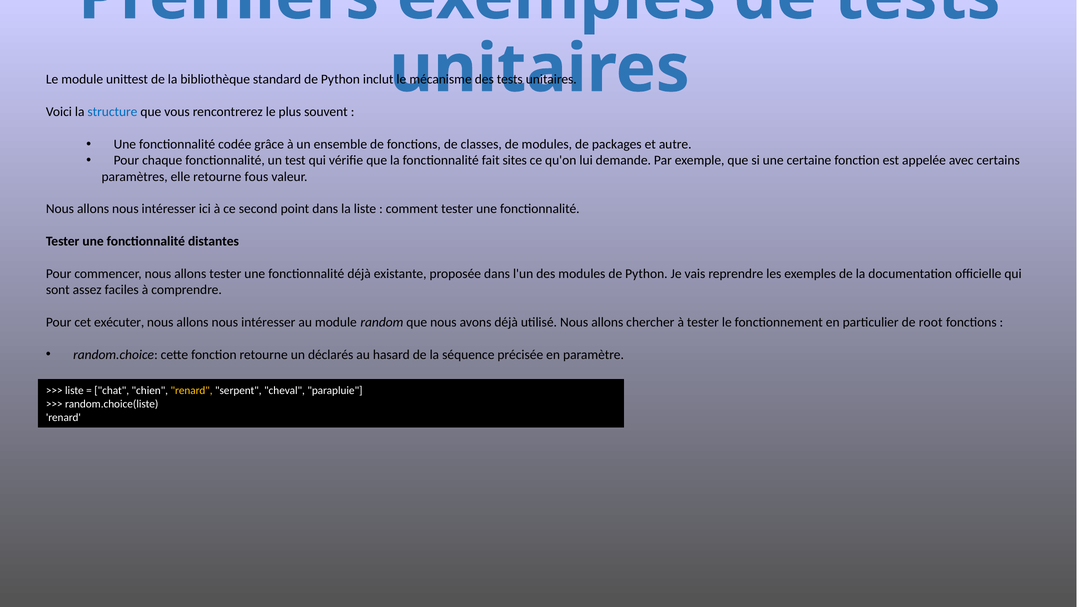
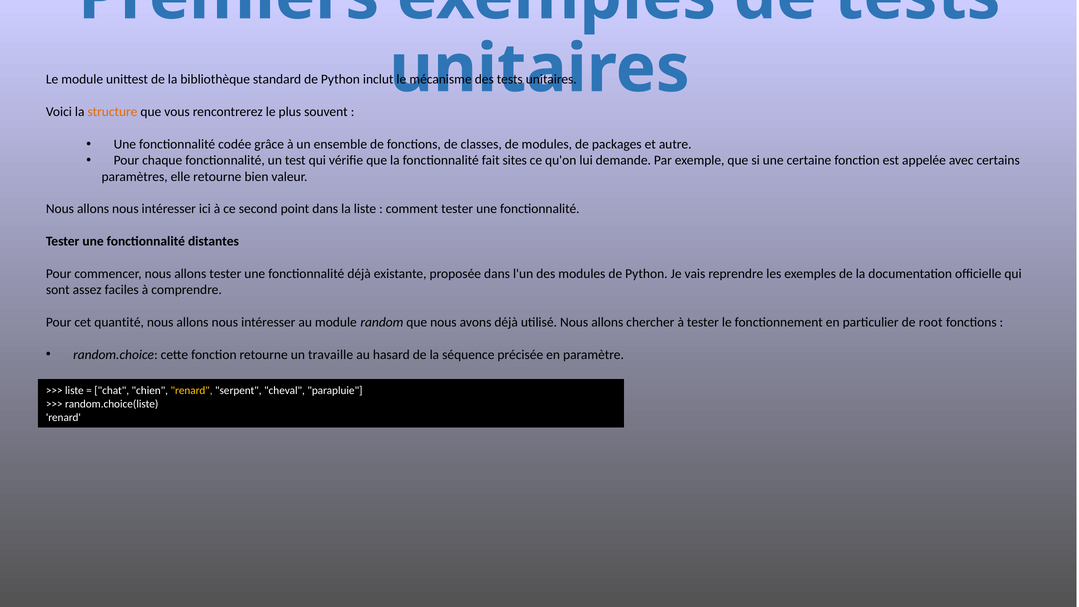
structure colour: blue -> orange (112, 112)
fous: fous -> bien (256, 177)
exécuter: exécuter -> quantité (119, 322)
déclarés: déclarés -> travaille (331, 355)
